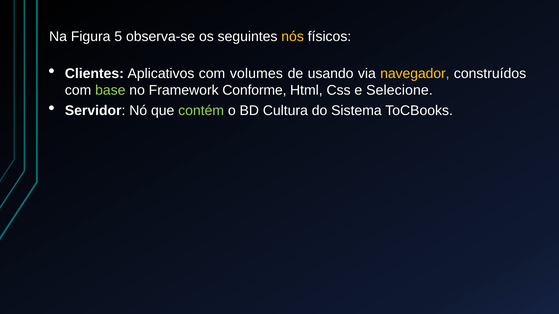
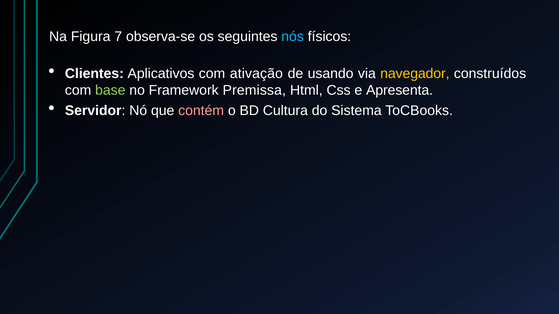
5: 5 -> 7 (118, 37)
nós colour: yellow -> light blue (293, 37)
volumes: volumes -> ativação (256, 74)
Conforme: Conforme -> Premissa (254, 90)
Selecione: Selecione -> Apresenta (400, 90)
contém colour: light green -> pink (201, 111)
